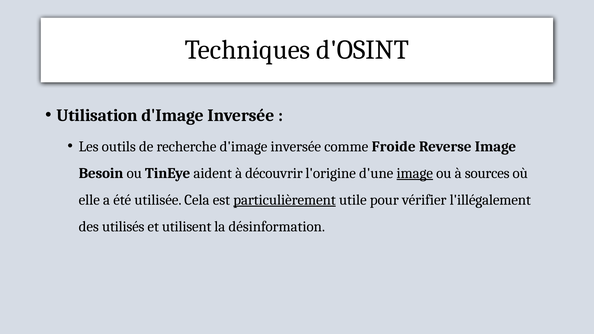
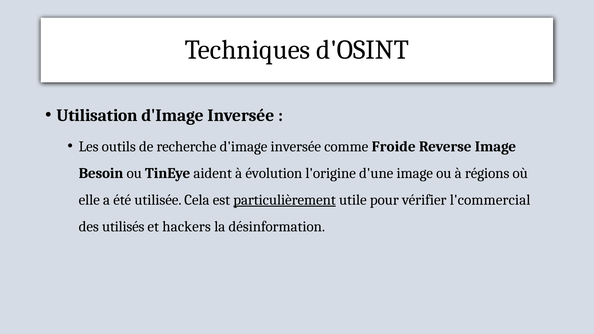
découvrir: découvrir -> évolution (274, 173)
image underline: present -> none (415, 173)
sources: sources -> régions (487, 173)
l'illégalement: l'illégalement -> l'commercial (490, 200)
utilisent: utilisent -> hackers (187, 227)
